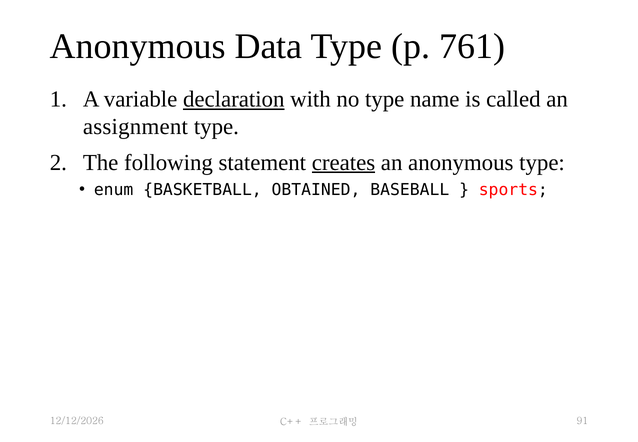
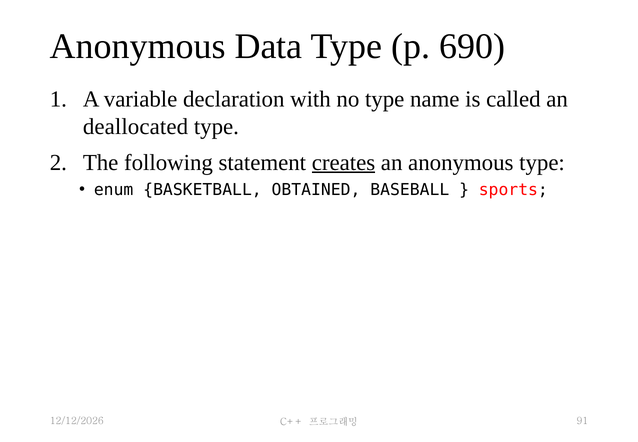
761: 761 -> 690 (472, 47)
declaration underline: present -> none (234, 99)
assignment: assignment -> deallocated (135, 127)
